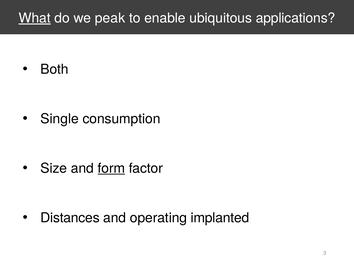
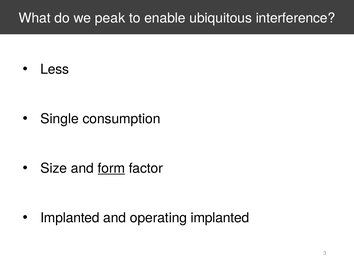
What underline: present -> none (35, 18)
applications: applications -> interference (295, 18)
Both: Both -> Less (55, 69)
Distances: Distances -> Implanted (70, 218)
